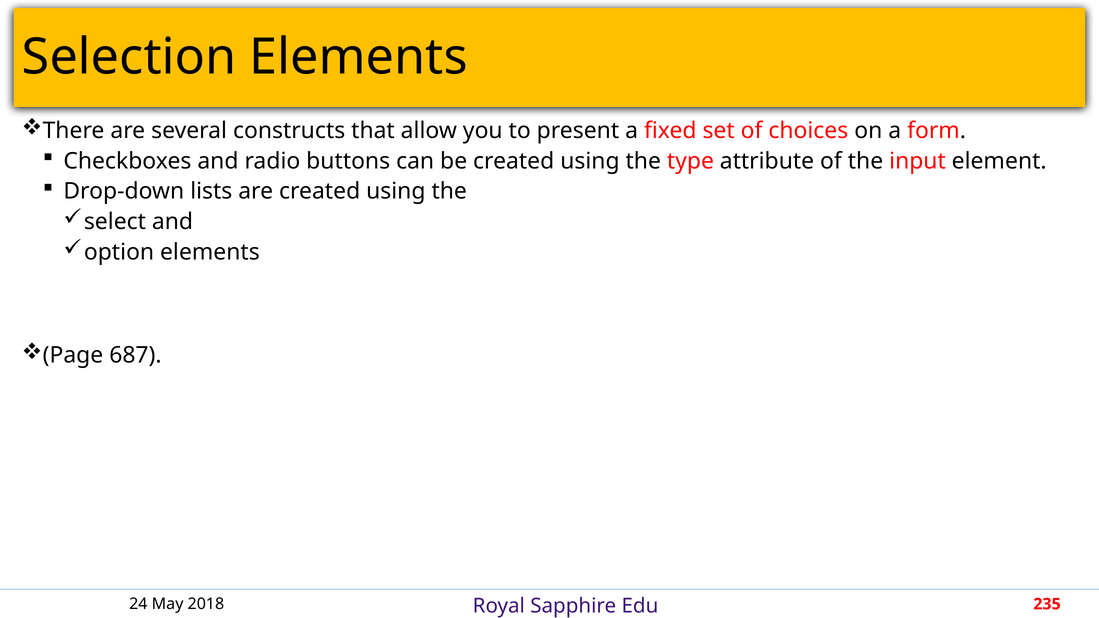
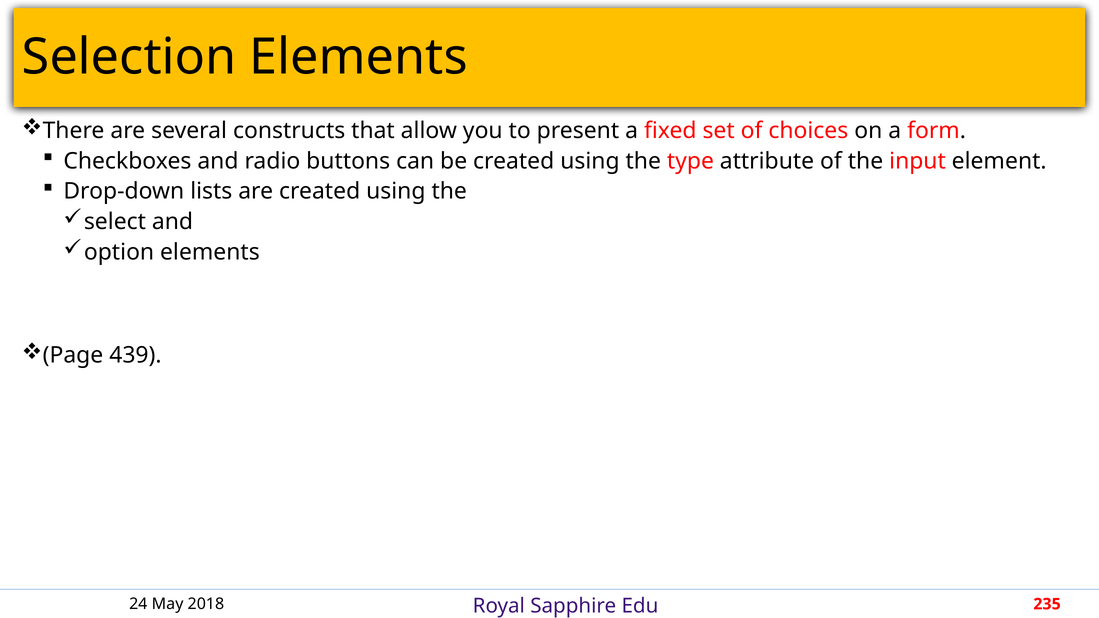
687: 687 -> 439 (135, 355)
